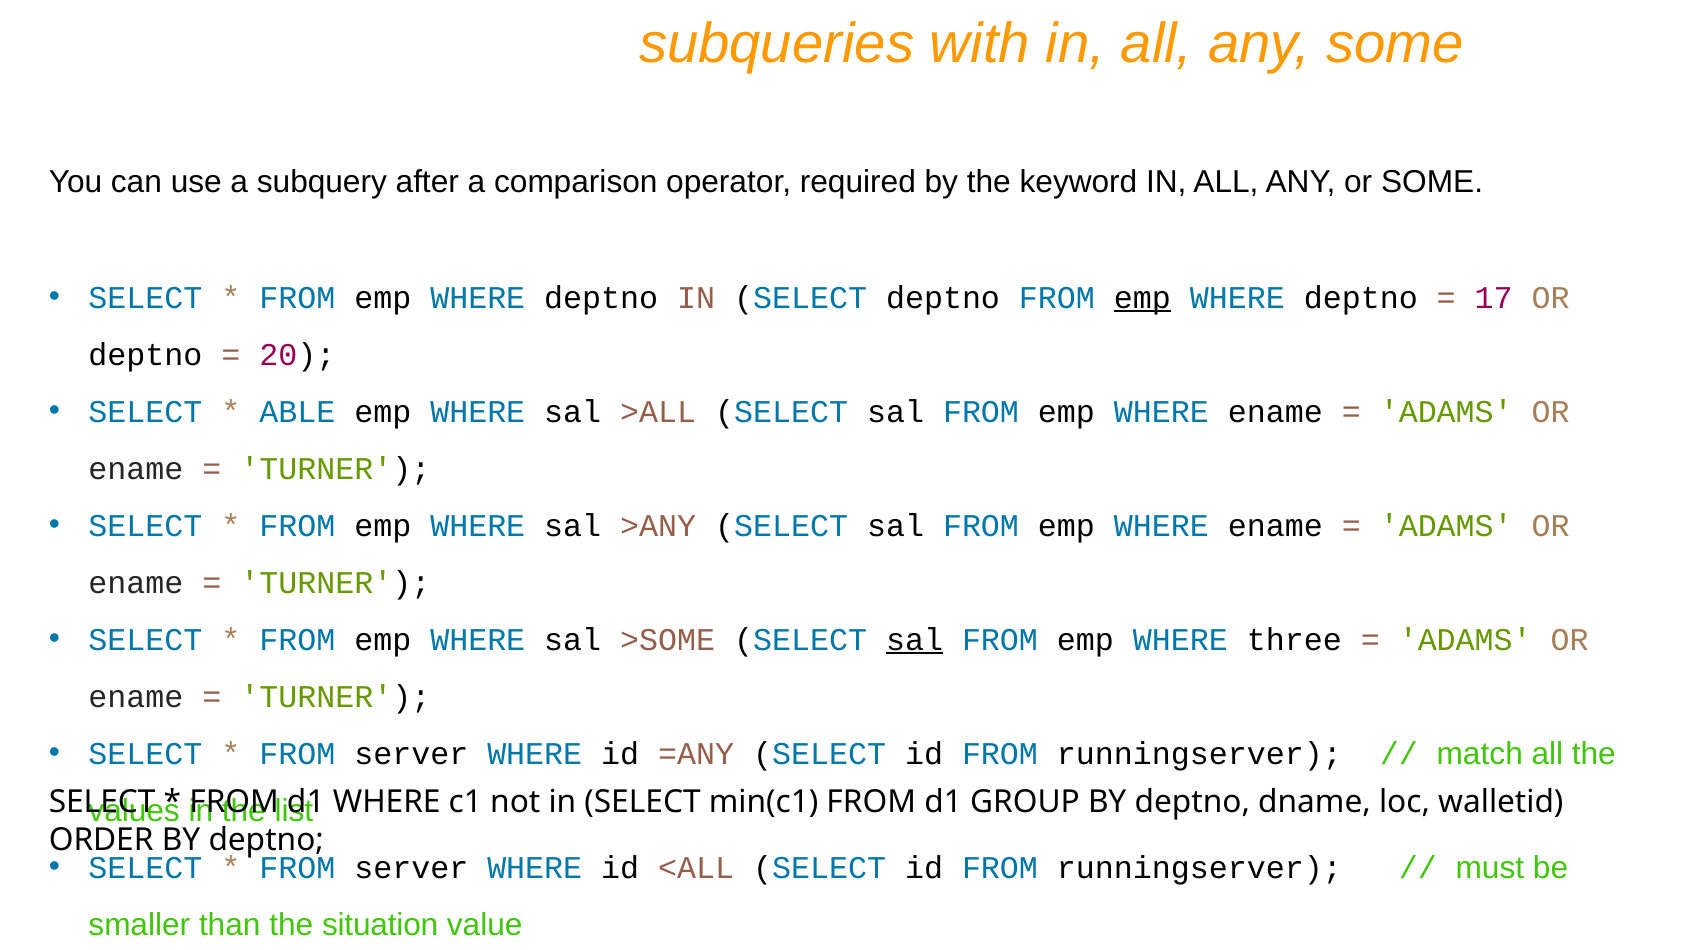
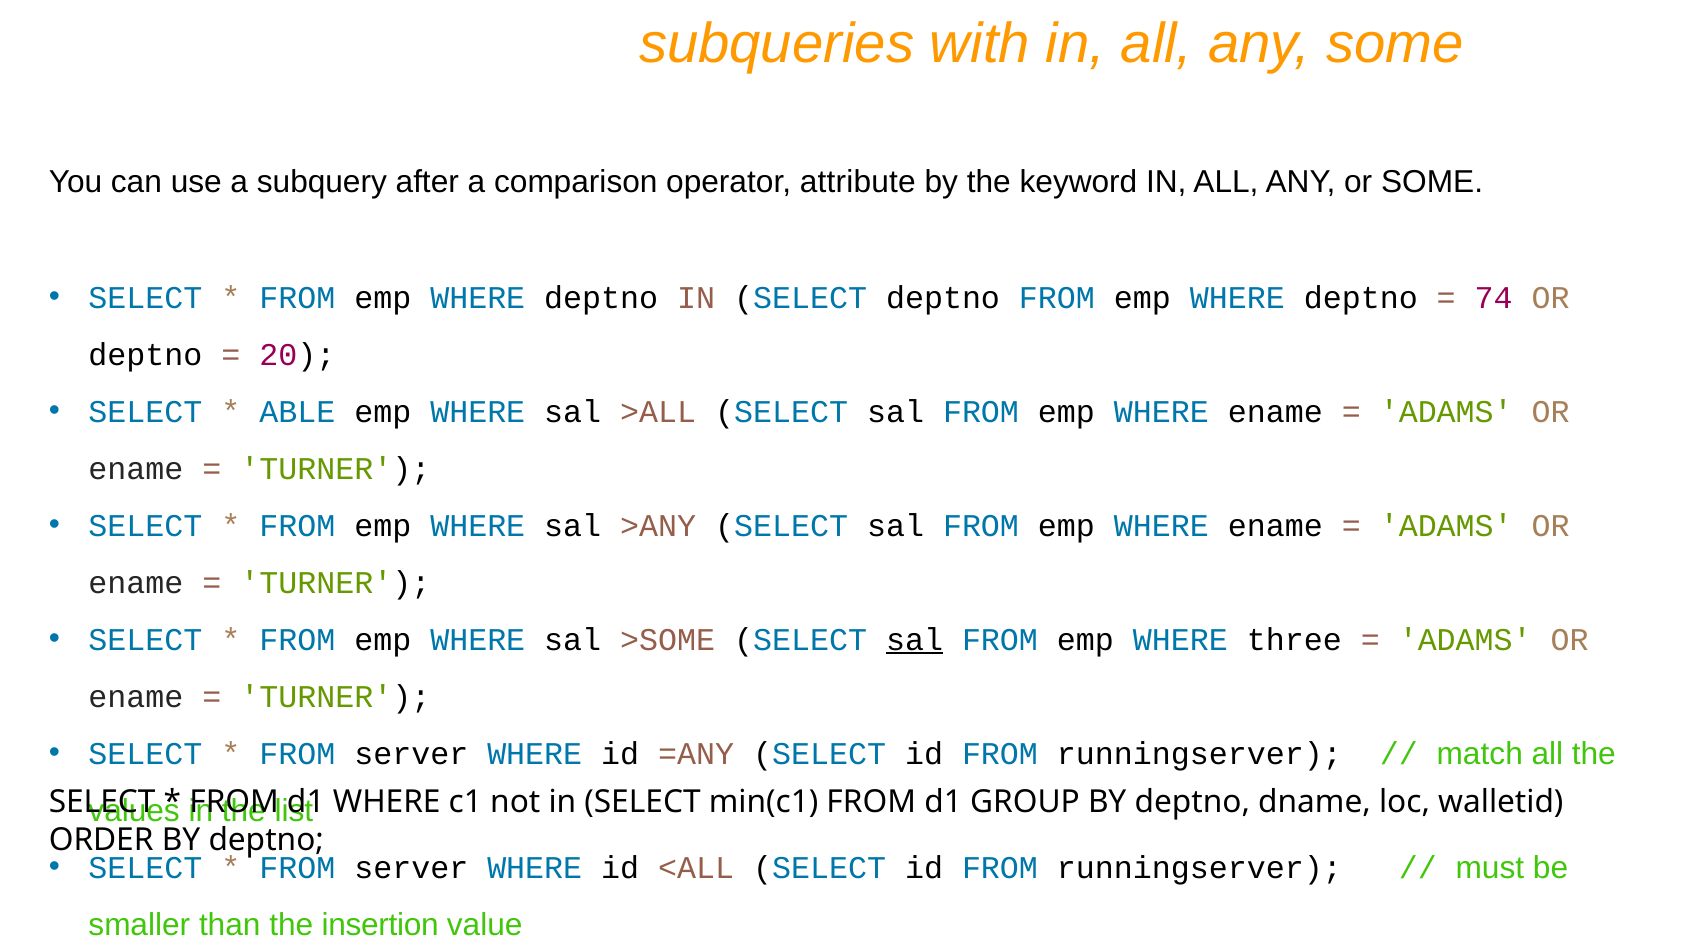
required: required -> attribute (858, 182)
emp underline: present -> none (1142, 297)
17: 17 -> 74 (1494, 297)
situation: situation -> insertion (380, 924)
